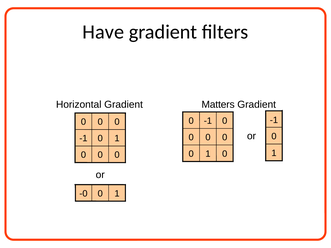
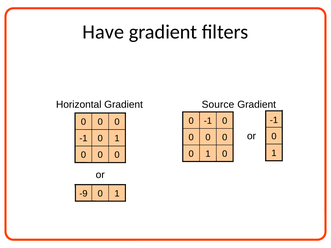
Matters: Matters -> Source (218, 105)
-0: -0 -> -9 (83, 194)
